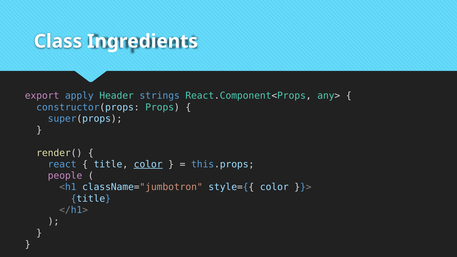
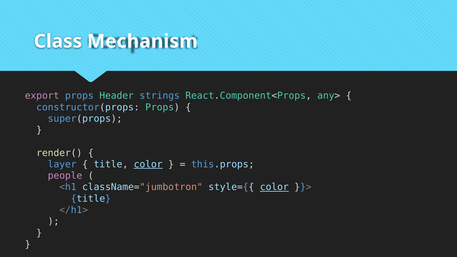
Ingredients: Ingredients -> Mechanism (142, 41)
export apply: apply -> props (79, 96)
react: react -> layer (62, 164)
color underline: none -> present (274, 187)
